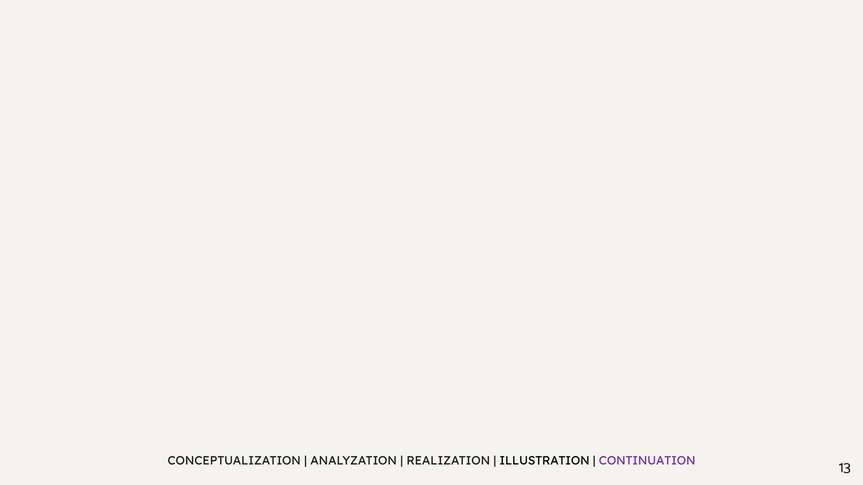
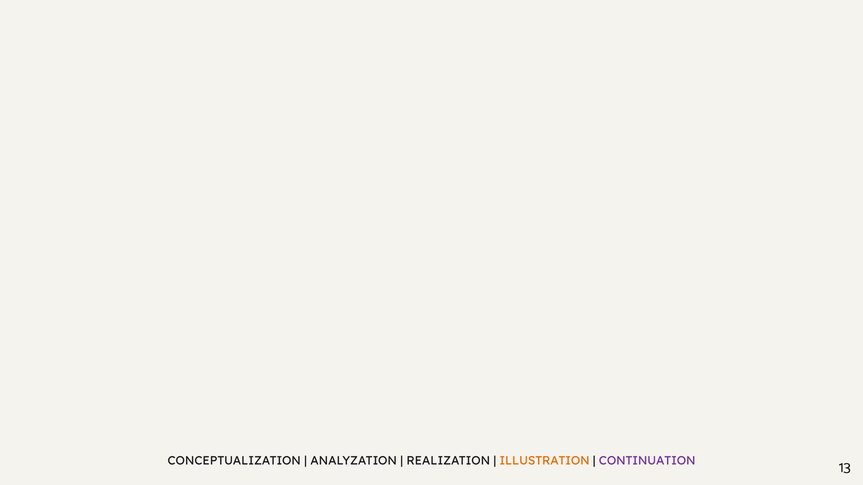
ILLUSTRATION colour: black -> orange (545, 461)
